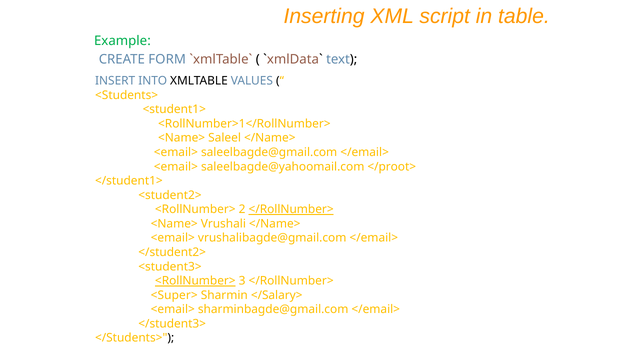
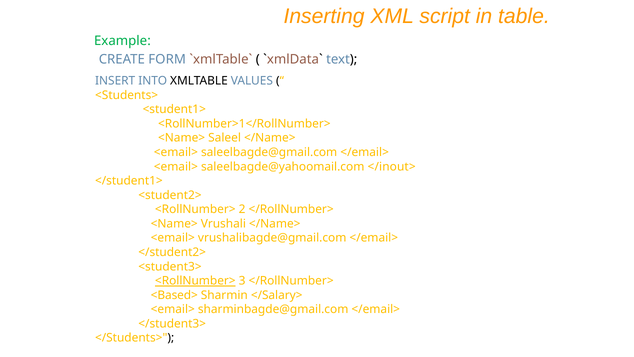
</proot>: </proot> -> </inout> (392, 166)
</RollNumber> underline: present -> none (291, 209)
<Super>: <Super> -> <Based> (174, 295)
